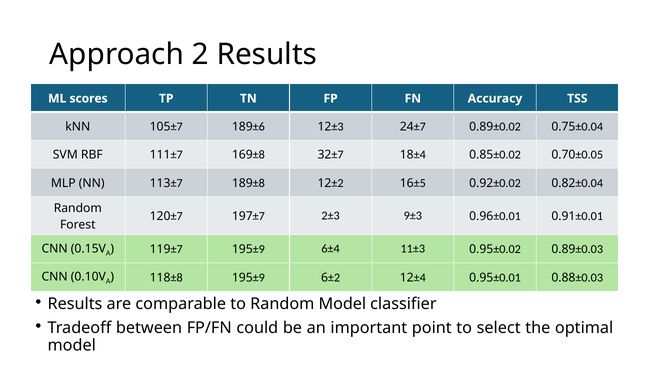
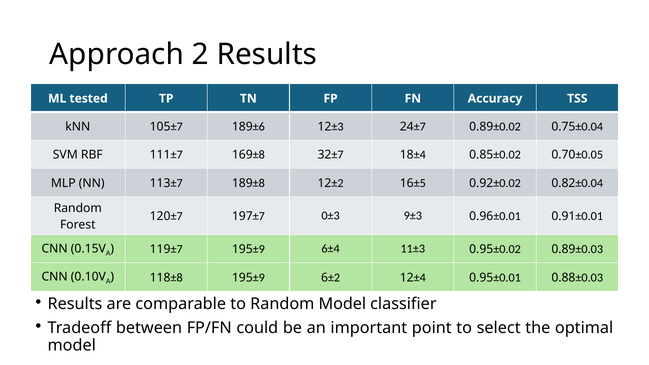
scores: scores -> tested (89, 99)
2±3: 2±3 -> 0±3 (331, 216)
